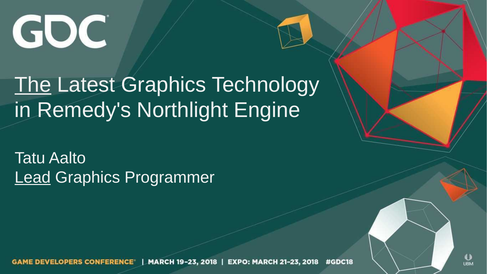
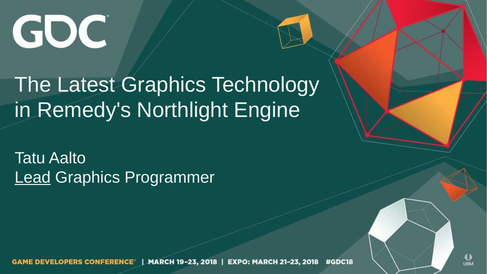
The underline: present -> none (33, 85)
